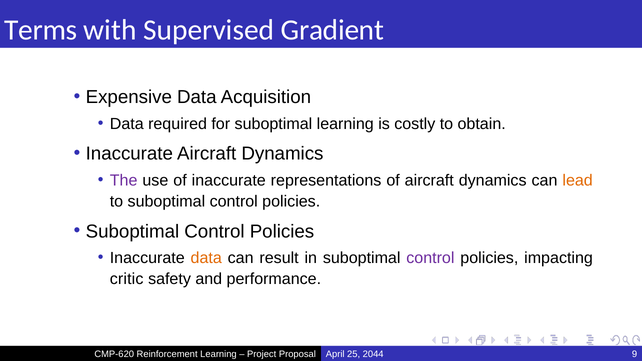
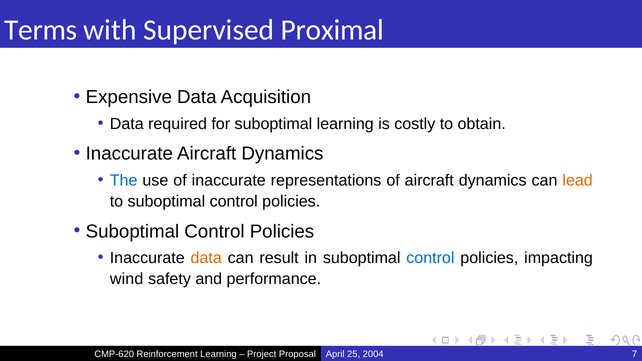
Gradient: Gradient -> Proximal (332, 30)
The colour: purple -> blue (124, 180)
control colour: purple -> blue (430, 258)
critic: critic -> wind (127, 279)
2044: 2044 -> 2004 (373, 354)
9: 9 -> 7 (635, 354)
